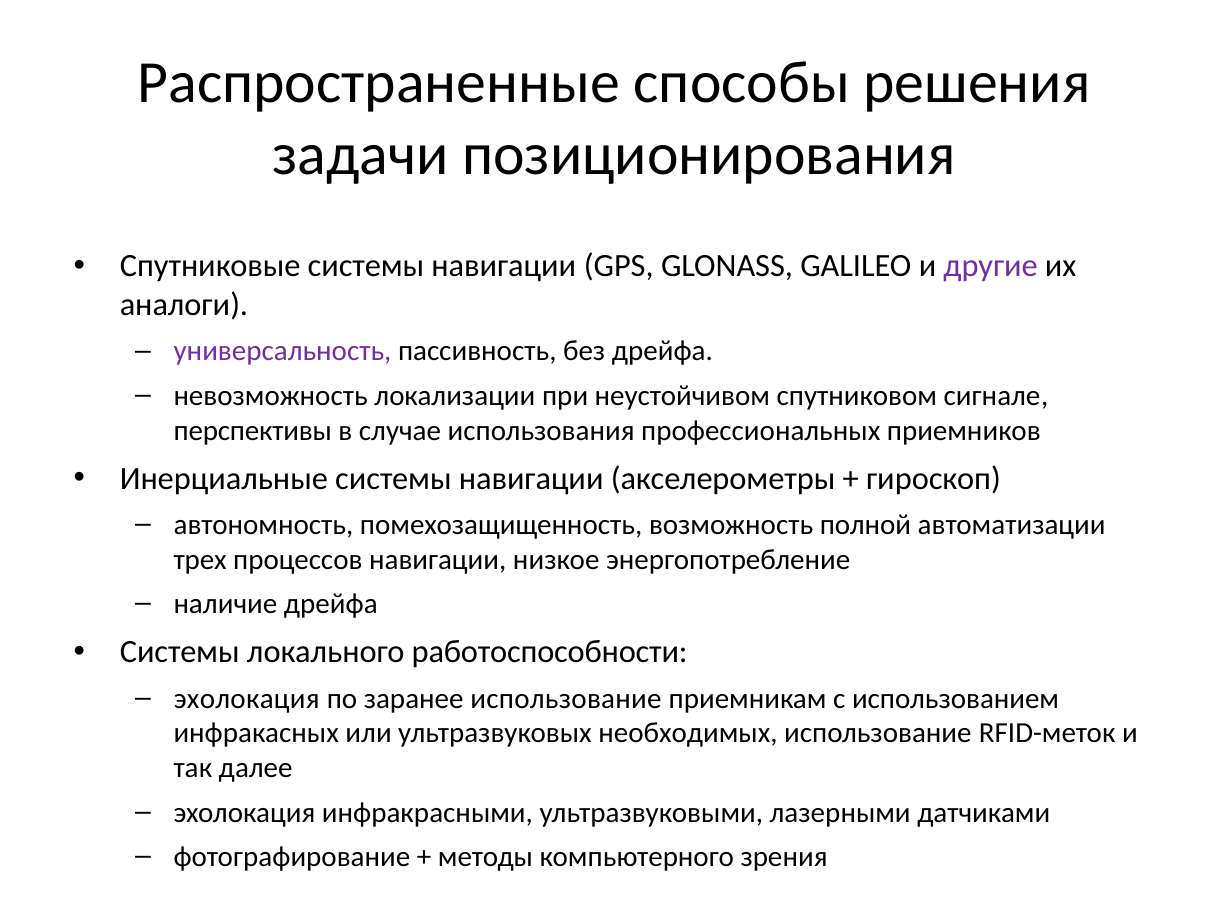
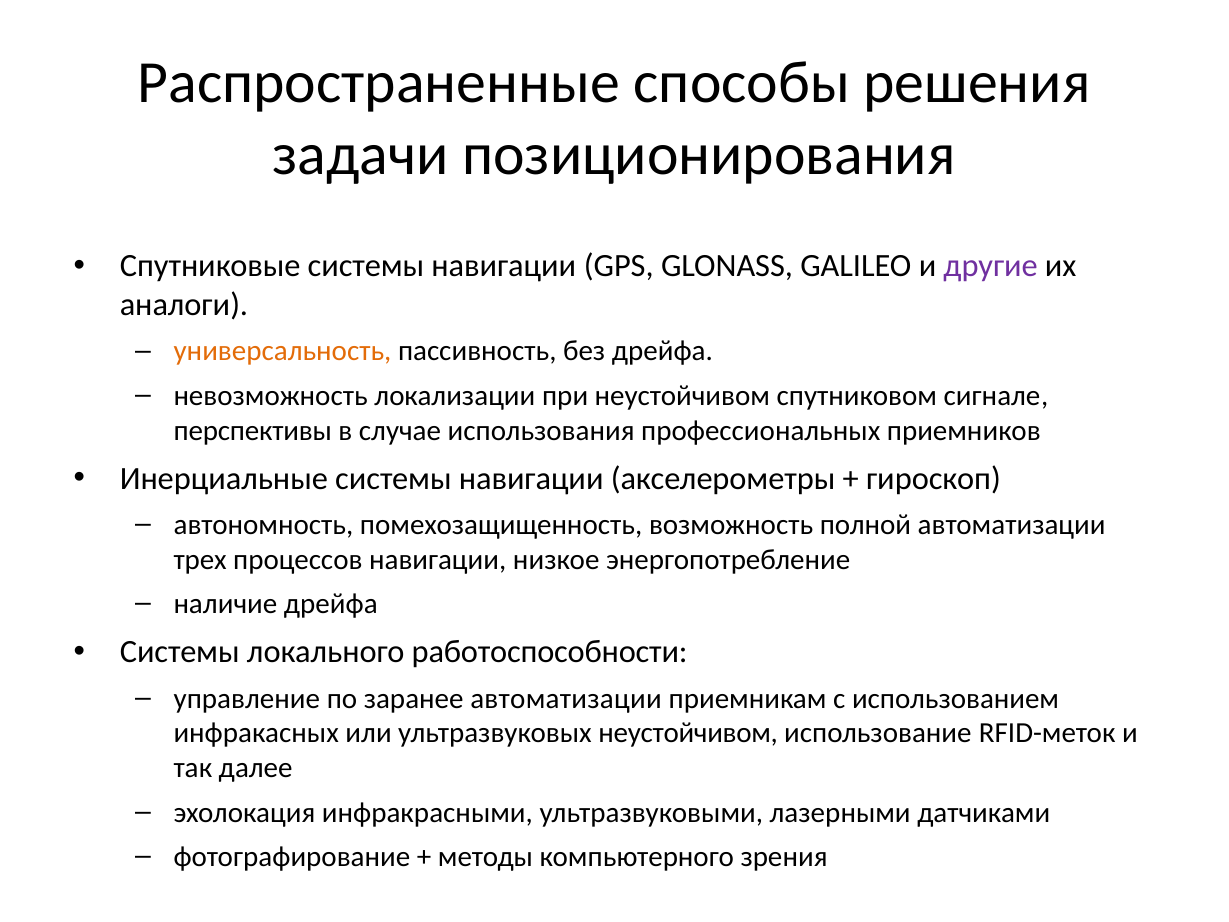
универсальность colour: purple -> orange (283, 351)
эхолокация: эхолокация -> управление (247, 698)
заранее использование: использование -> автоматизации (566, 698)
ультразвуковых необходимых: необходимых -> неустойчивом (688, 733)
